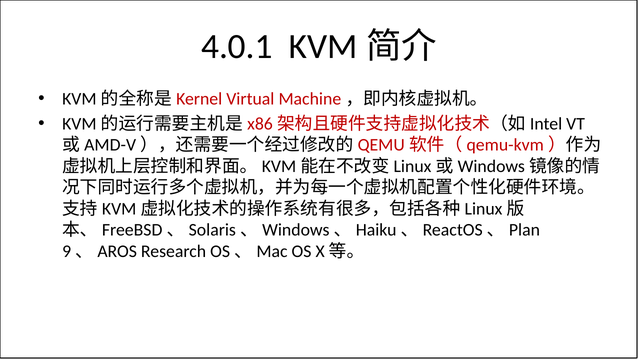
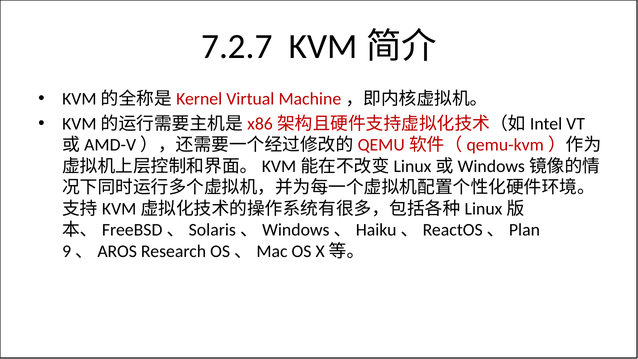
4.0.1: 4.0.1 -> 7.2.7 (237, 47)
